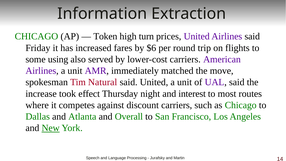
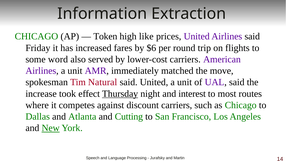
turn: turn -> like (146, 36)
using: using -> word (58, 59)
Thursday underline: none -> present (120, 94)
Overall: Overall -> Cutting (129, 116)
